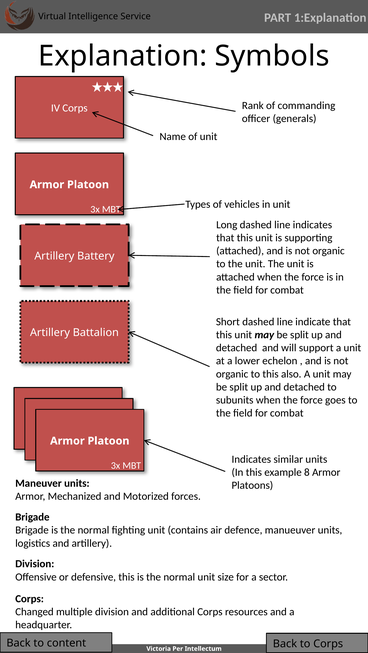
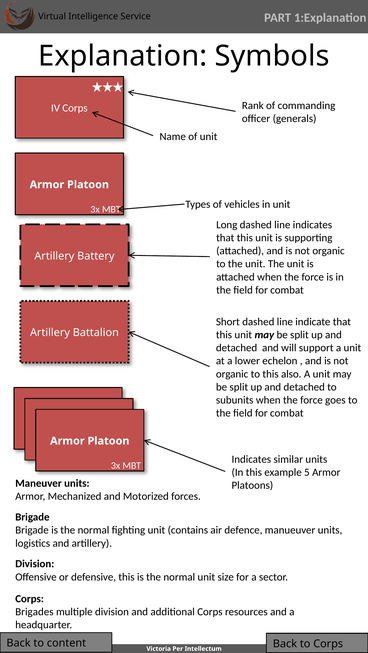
8: 8 -> 5 (307, 473)
Changed: Changed -> Brigades (34, 613)
